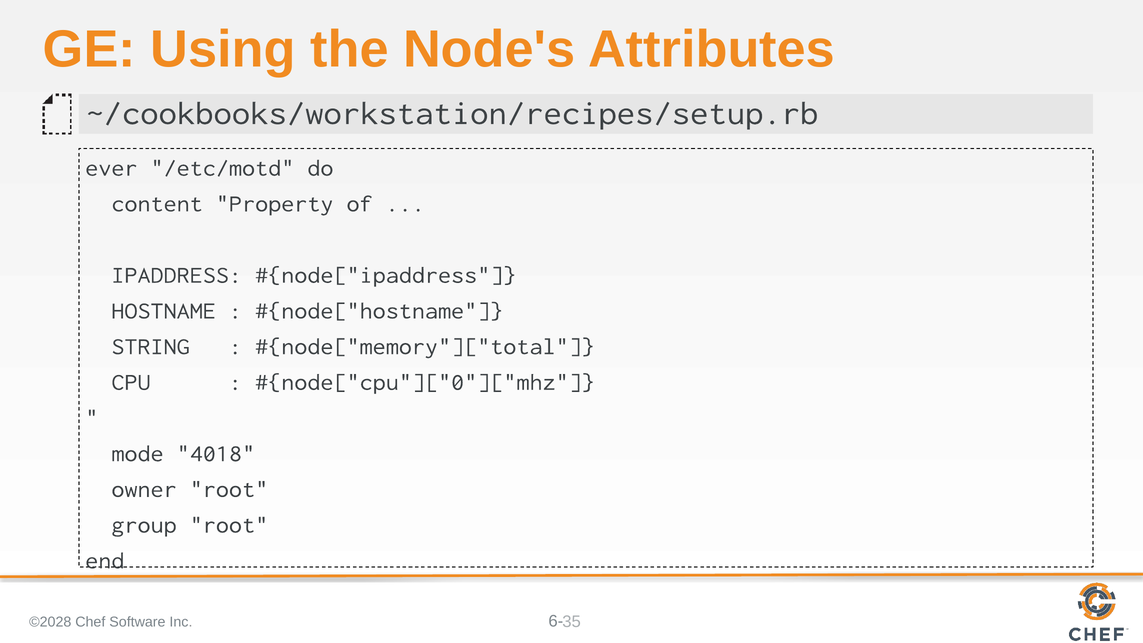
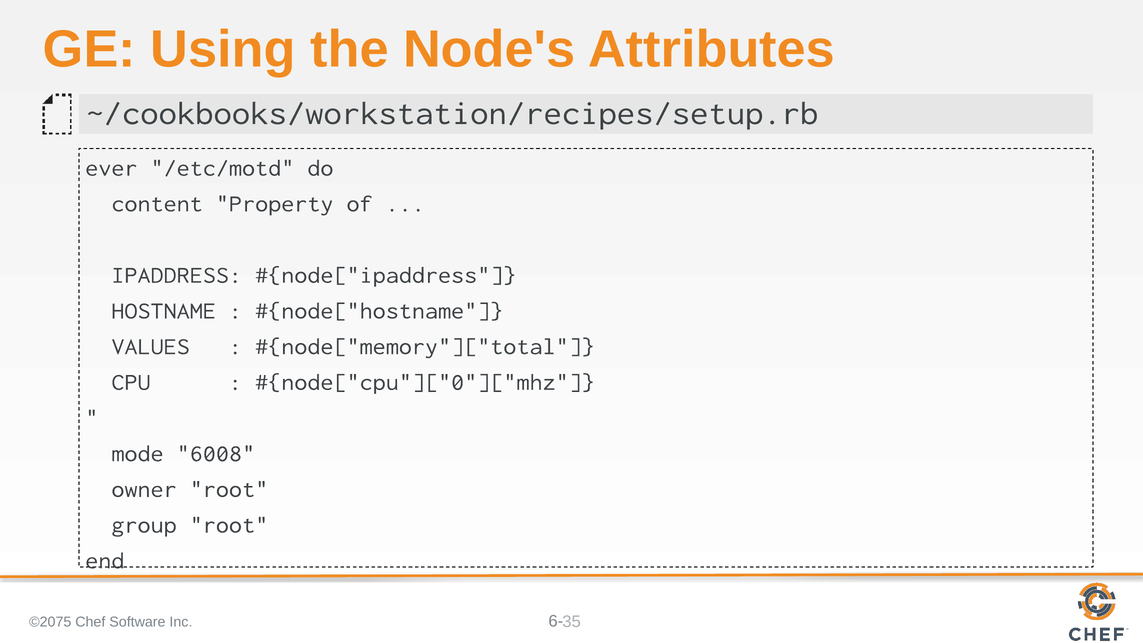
STRING: STRING -> VALUES (151, 346)
4018: 4018 -> 6008 (216, 453)
©2028: ©2028 -> ©2075 (50, 622)
